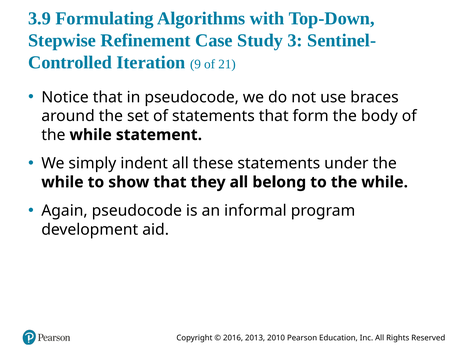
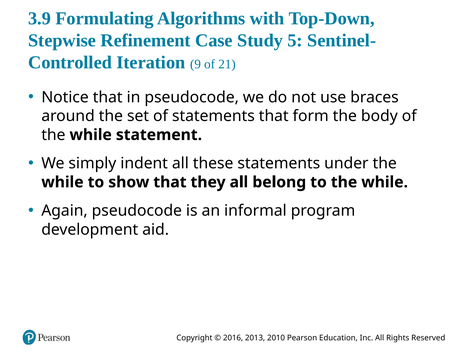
3: 3 -> 5 (295, 41)
